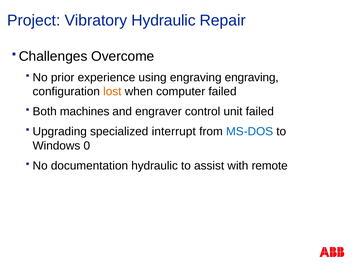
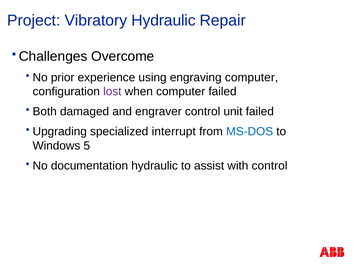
engraving engraving: engraving -> computer (252, 77)
lost colour: orange -> purple (112, 91)
machines: machines -> damaged (85, 111)
0: 0 -> 5 (87, 146)
with remote: remote -> control (270, 166)
